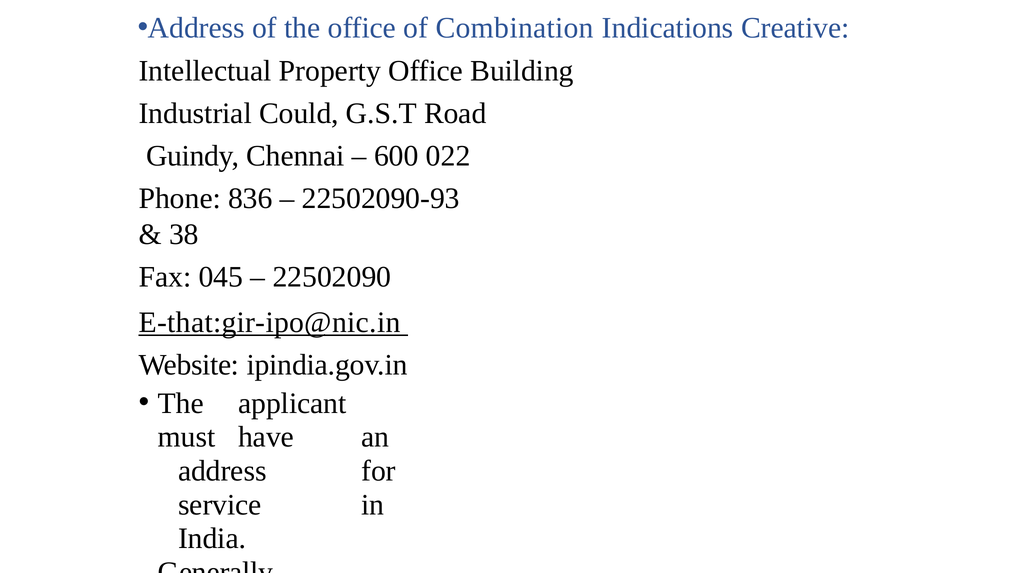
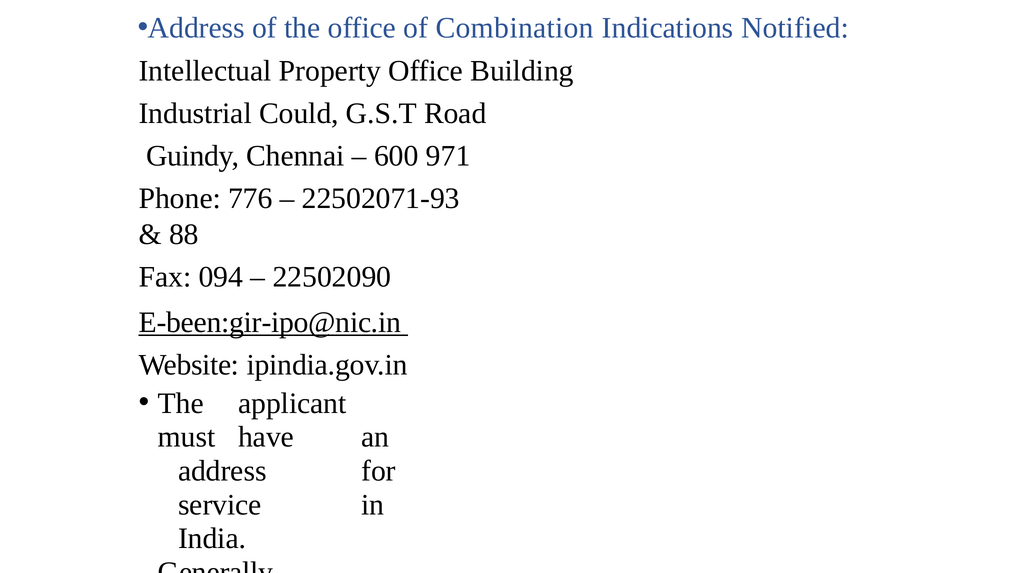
Creative: Creative -> Notified (795, 28)
022: 022 -> 971 (448, 156)
836: 836 -> 776 (250, 199)
22502090-93: 22502090-93 -> 22502071-93 (381, 199)
38: 38 -> 88 (184, 234)
045: 045 -> 094 (221, 277)
E-that:gir-ipo@nic.in: E-that:gir-ipo@nic.in -> E-been:gir-ipo@nic.in (270, 322)
